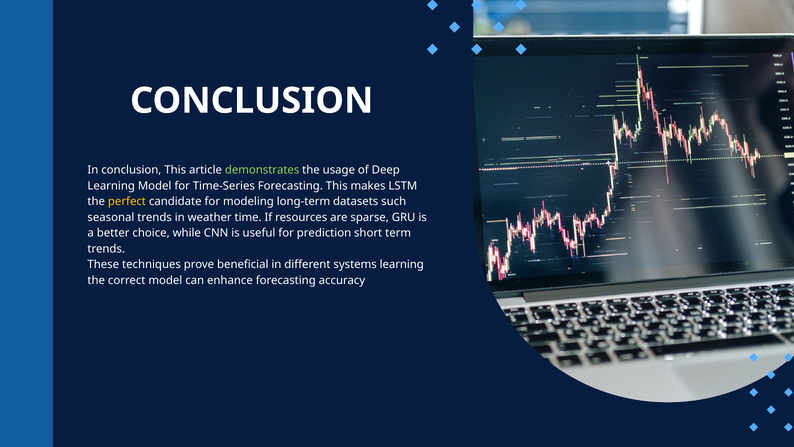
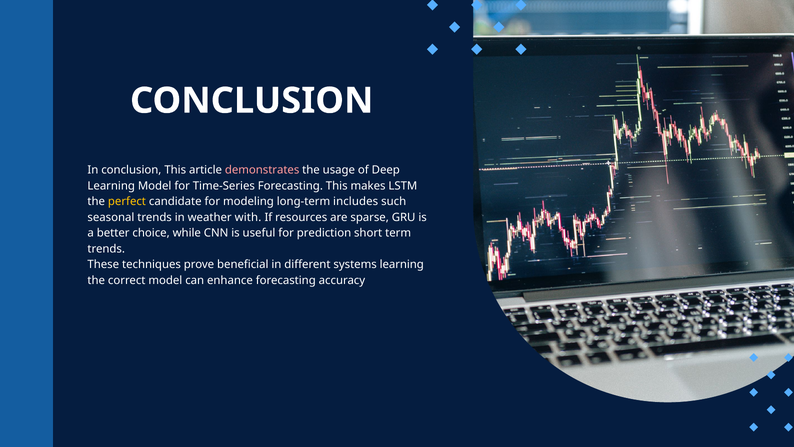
demonstrates colour: light green -> pink (262, 170)
datasets: datasets -> includes (356, 201)
time: time -> with (248, 217)
